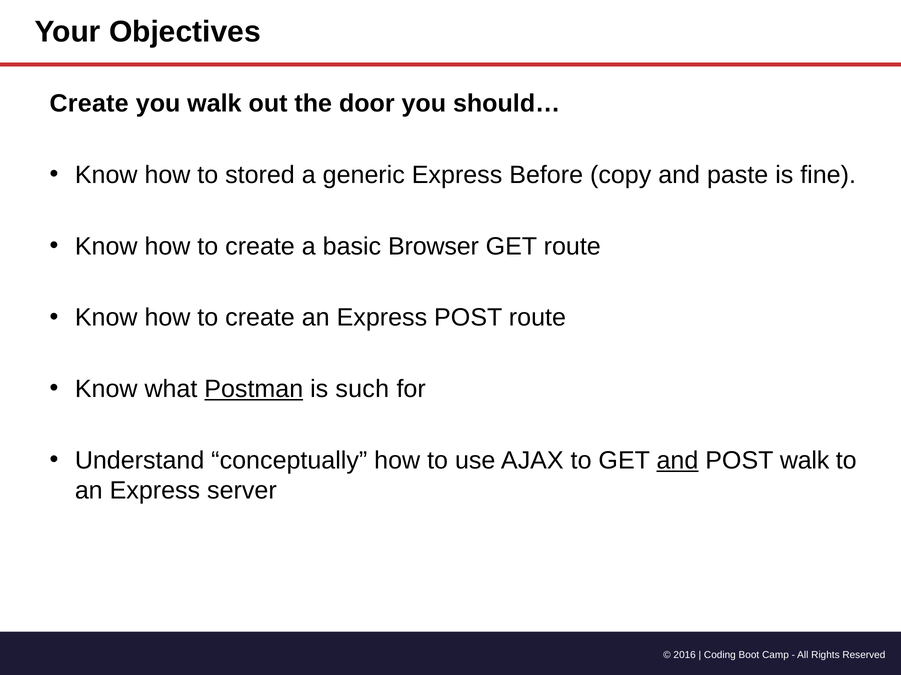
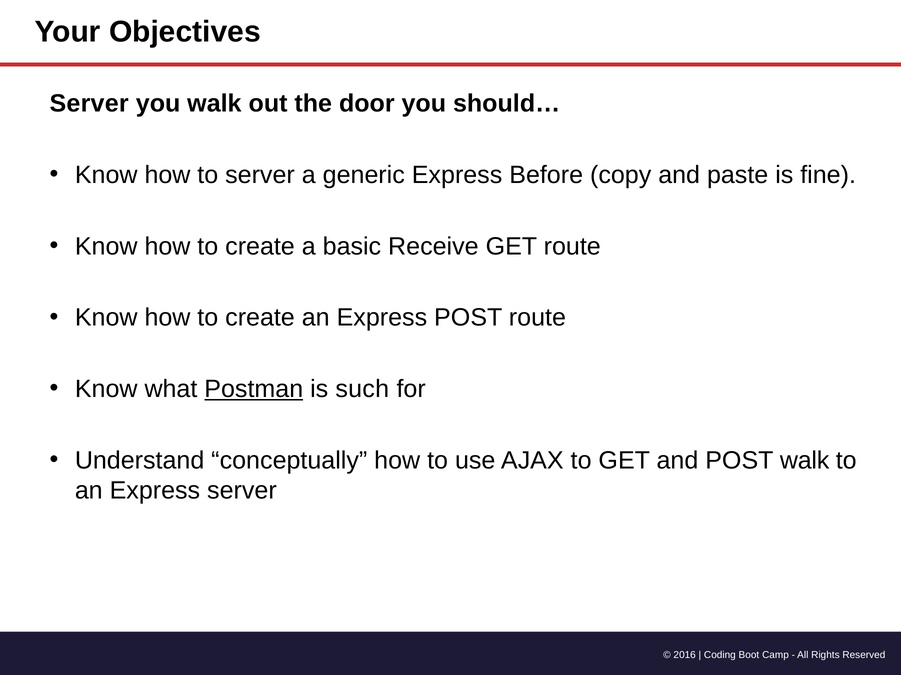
Create: Create -> Server (89, 104)
to stored: stored -> server (260, 175)
Browser: Browser -> Receive (433, 247)
and underline: present -> none (677, 461)
